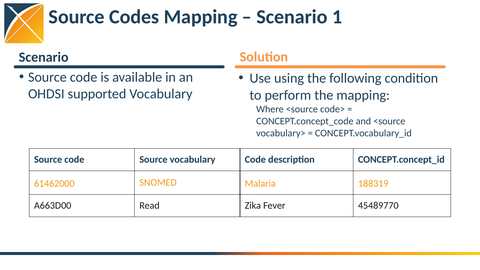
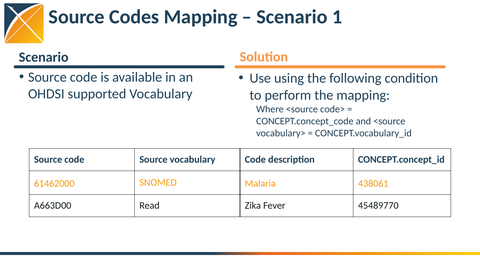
188319: 188319 -> 438061 (373, 184)
